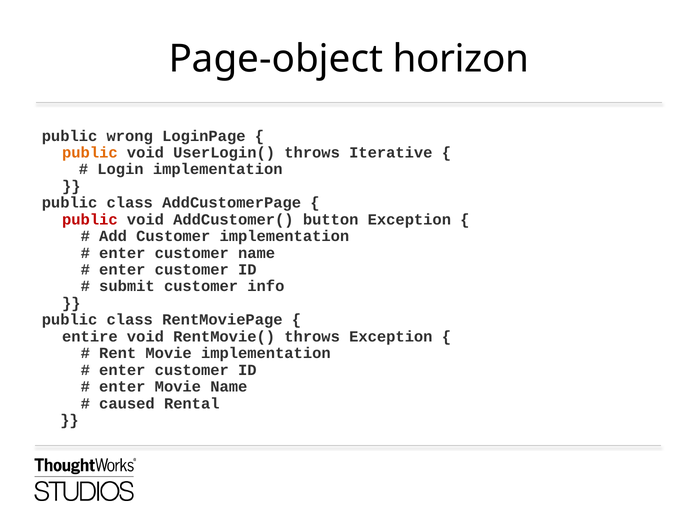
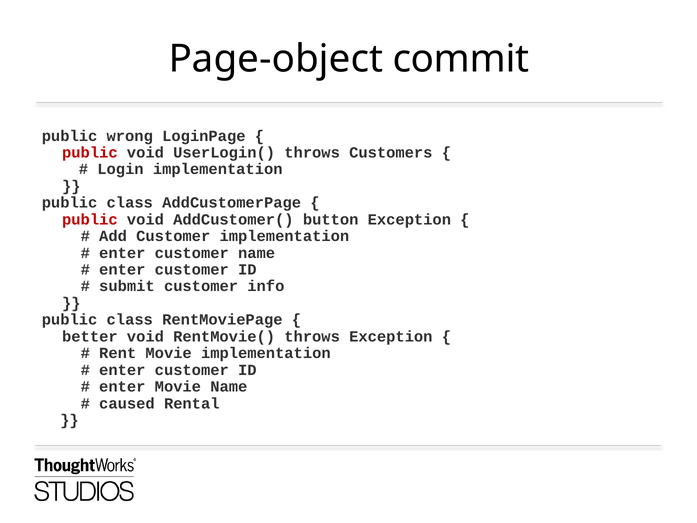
horizon: horizon -> commit (461, 59)
public colour: orange -> red (90, 153)
Iterative: Iterative -> Customers (391, 153)
entire: entire -> better (90, 336)
